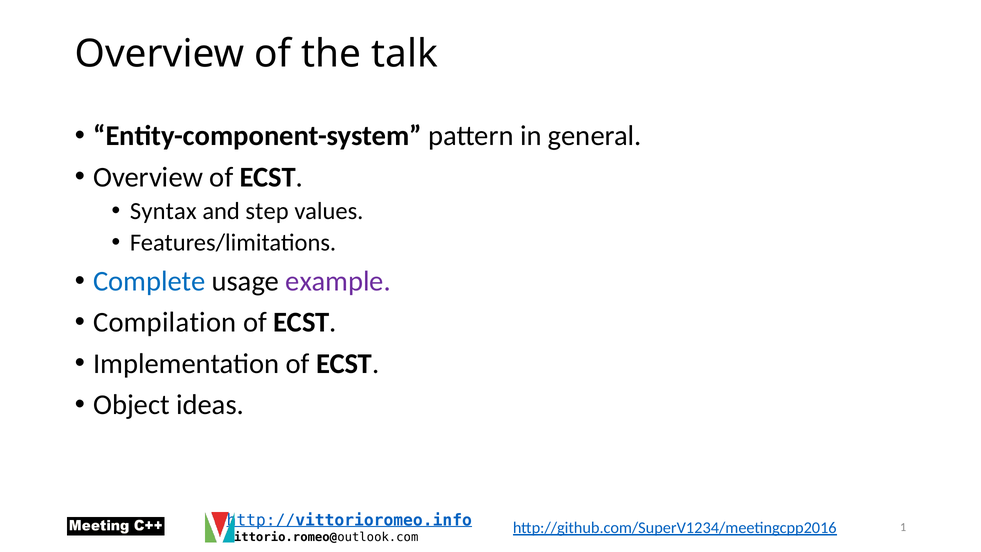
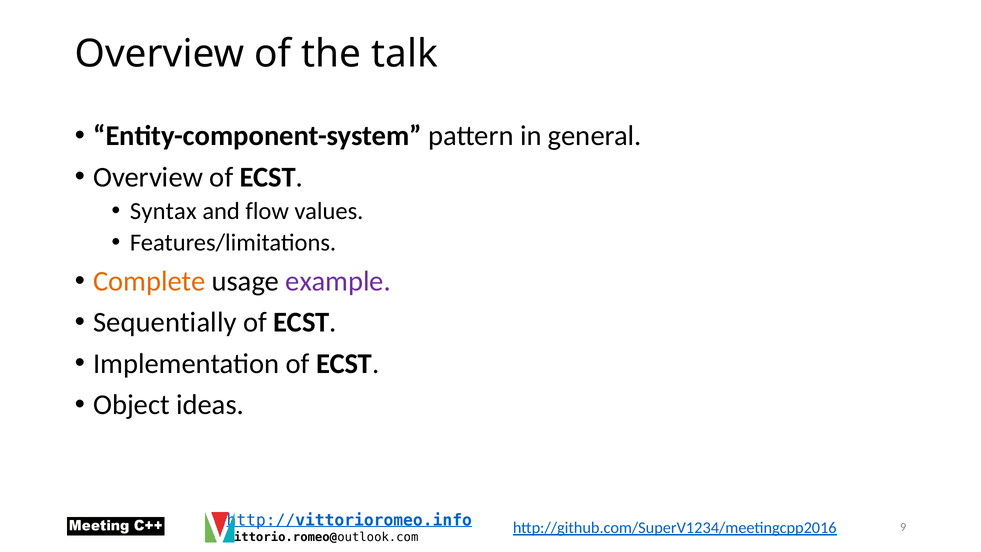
step: step -> flow (267, 211)
Complete colour: blue -> orange (149, 281)
Compilation: Compilation -> Sequentially (165, 322)
1: 1 -> 9 (903, 527)
